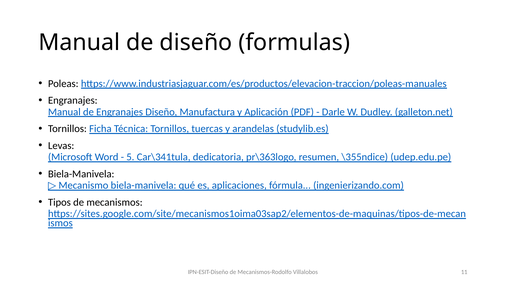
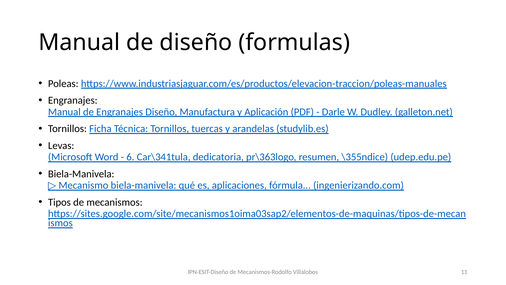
5: 5 -> 6 (130, 157)
